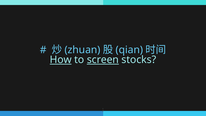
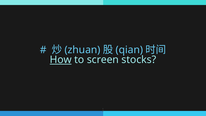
screen underline: present -> none (103, 60)
